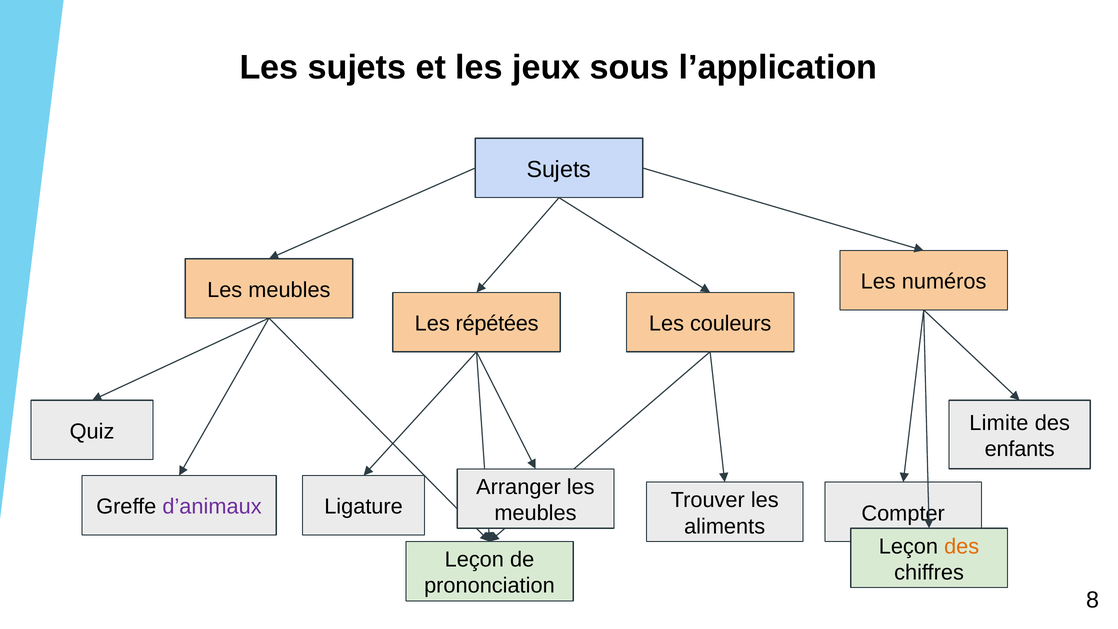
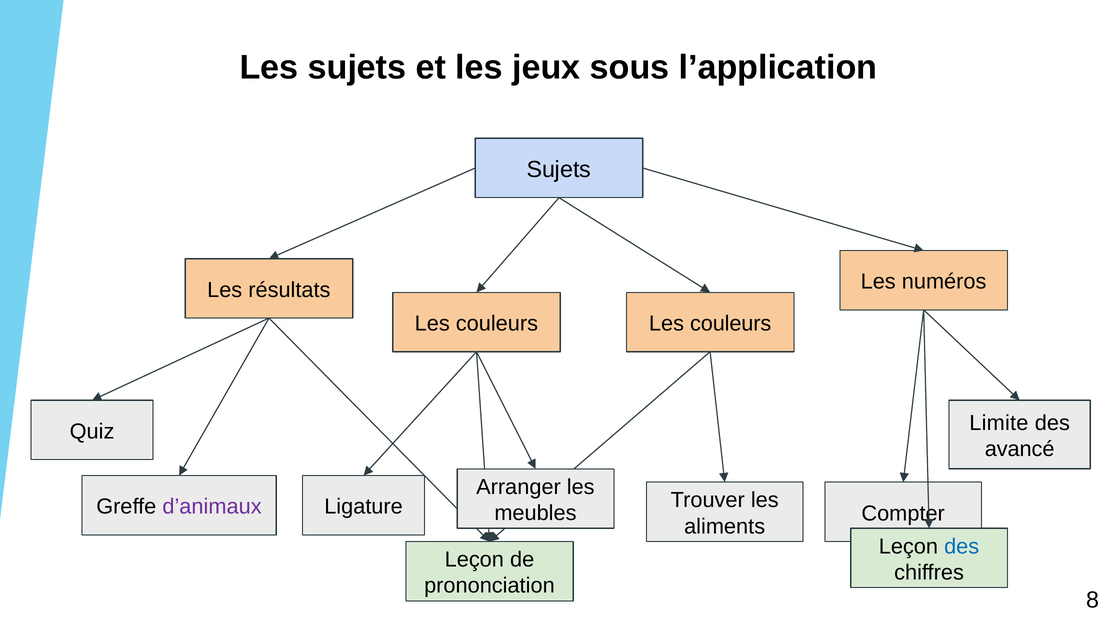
meubles: meubles -> résultats (289, 290)
répétées: répétées -> couleurs (497, 324)
enfants: enfants -> avancé (1020, 449)
des colour: orange -> blue (962, 546)
